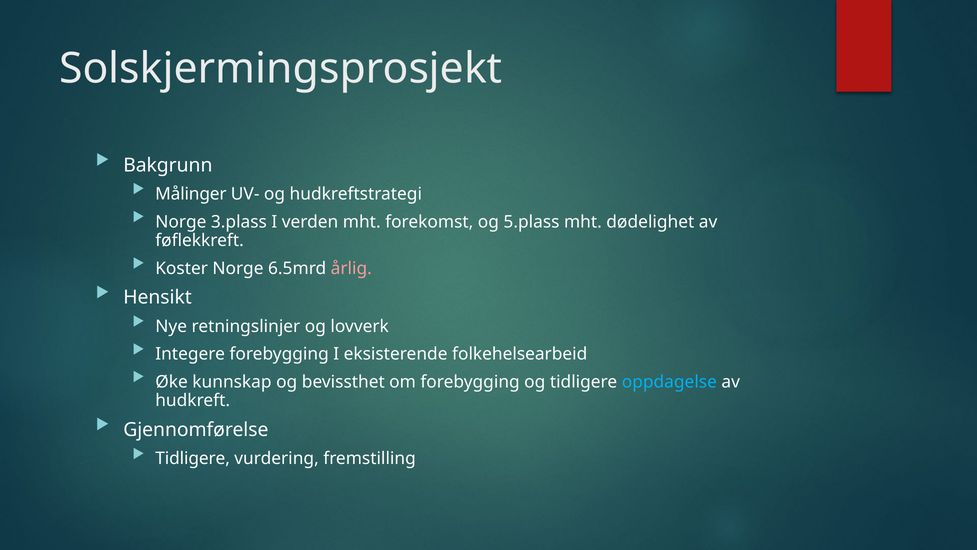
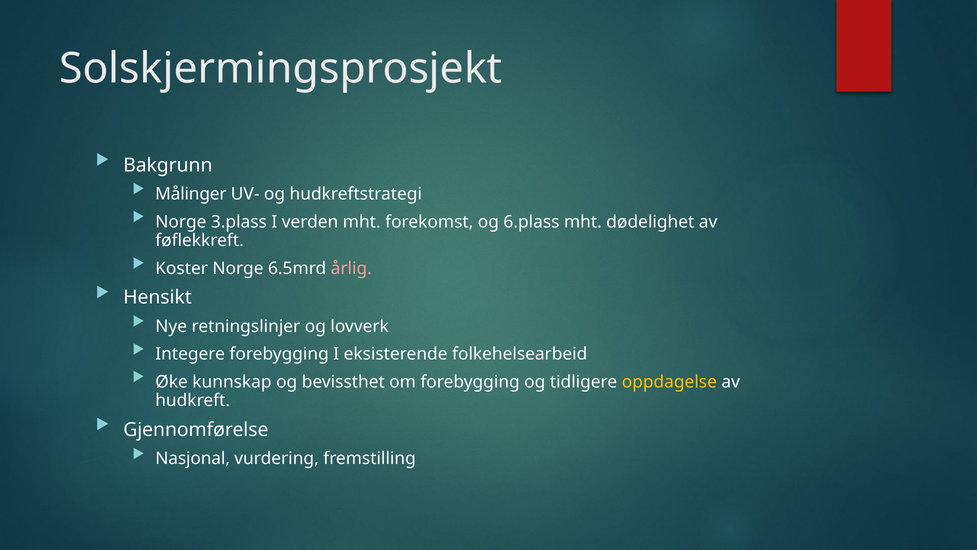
5.plass: 5.plass -> 6.plass (531, 222)
oppdagelse colour: light blue -> yellow (669, 382)
Tidligere: Tidligere -> Nasjonal (193, 458)
